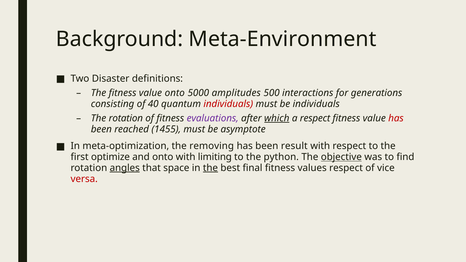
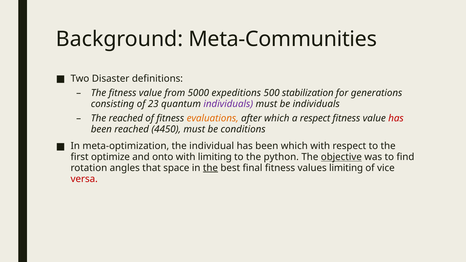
Meta-Environment: Meta-Environment -> Meta-Communities (283, 39)
value onto: onto -> from (175, 93)
amplitudes: amplitudes -> expeditions (236, 93)
interactions: interactions -> stabilization (308, 93)
40: 40 -> 23 (153, 104)
individuals colour: red -> purple (228, 104)
The rotation: rotation -> reached (126, 118)
evaluations colour: purple -> orange (213, 118)
which underline: present -> none (277, 118)
1455: 1455 -> 4450 (166, 129)
asymptote: asymptote -> conditions (243, 129)
removing: removing -> individual (212, 146)
been result: result -> which (294, 146)
angles underline: present -> none (125, 168)
values respect: respect -> limiting (346, 168)
